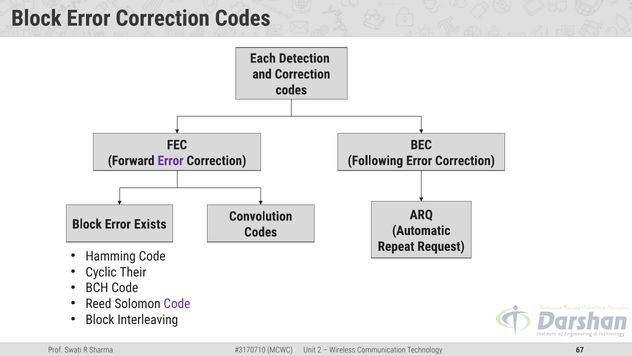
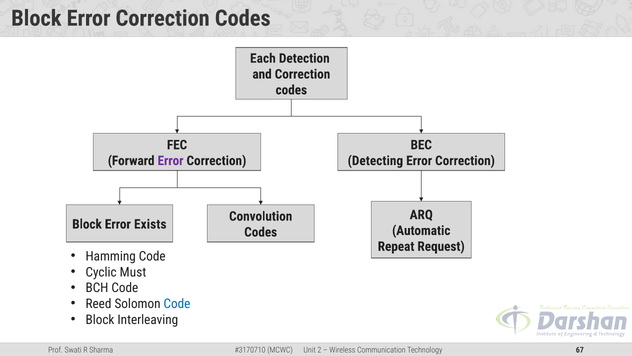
Following: Following -> Detecting (375, 161)
Their: Their -> Must (133, 272)
Code colour: purple -> blue (177, 303)
